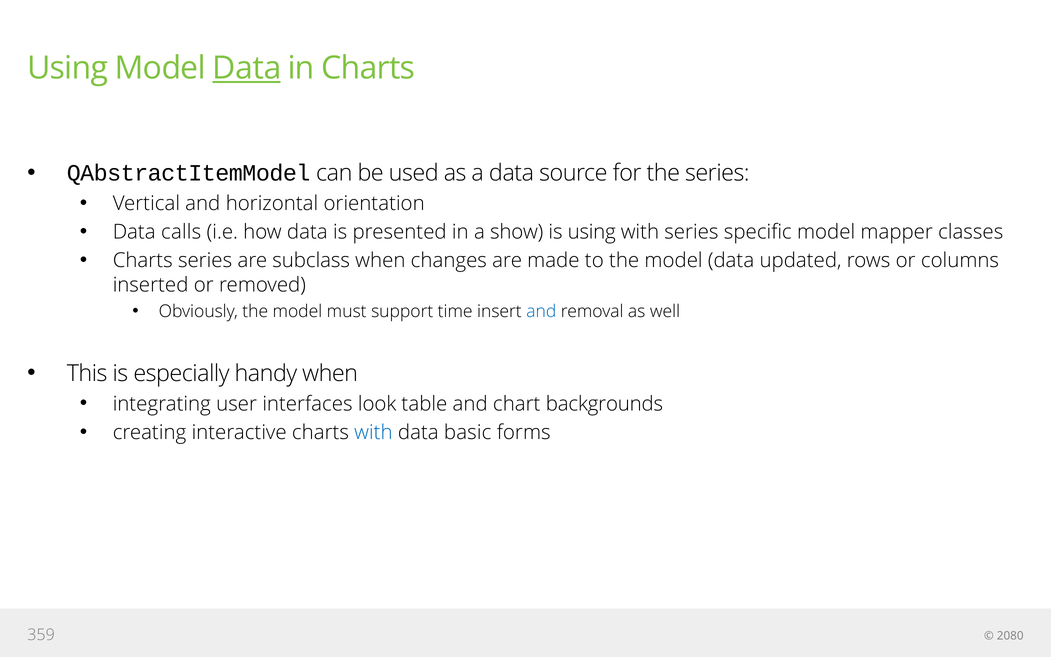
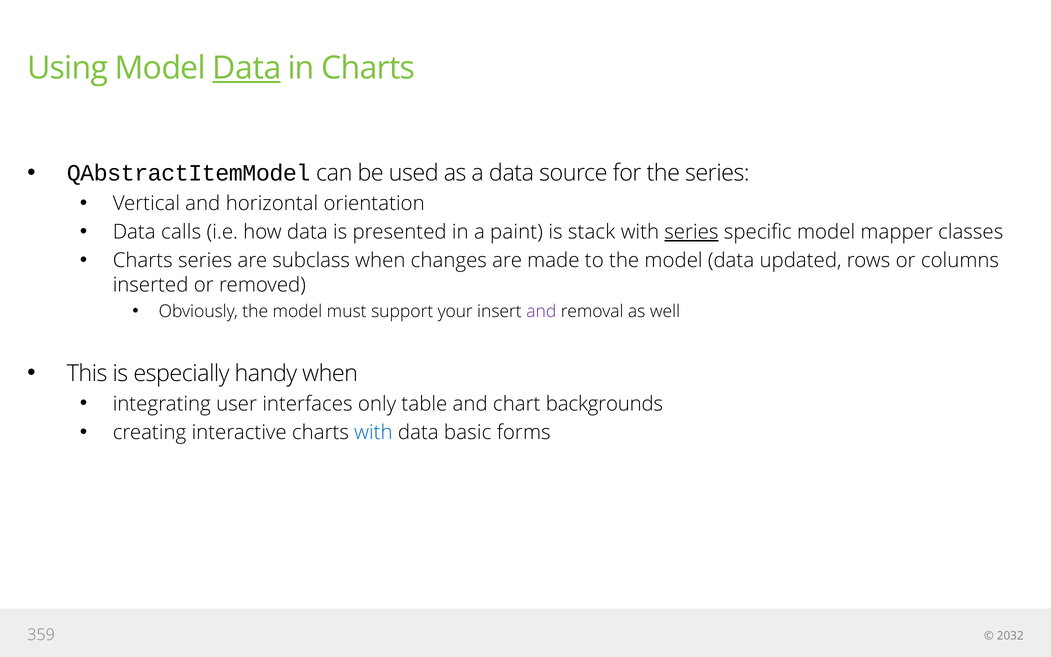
show: show -> paint (516, 232)
is using: using -> stack (592, 232)
series underline: none -> present (691, 232)
time: time -> your (455, 311)
and colour: blue -> purple (541, 311)
look: look -> only (377, 404)
2080: 2080 -> 2032 (1010, 636)
